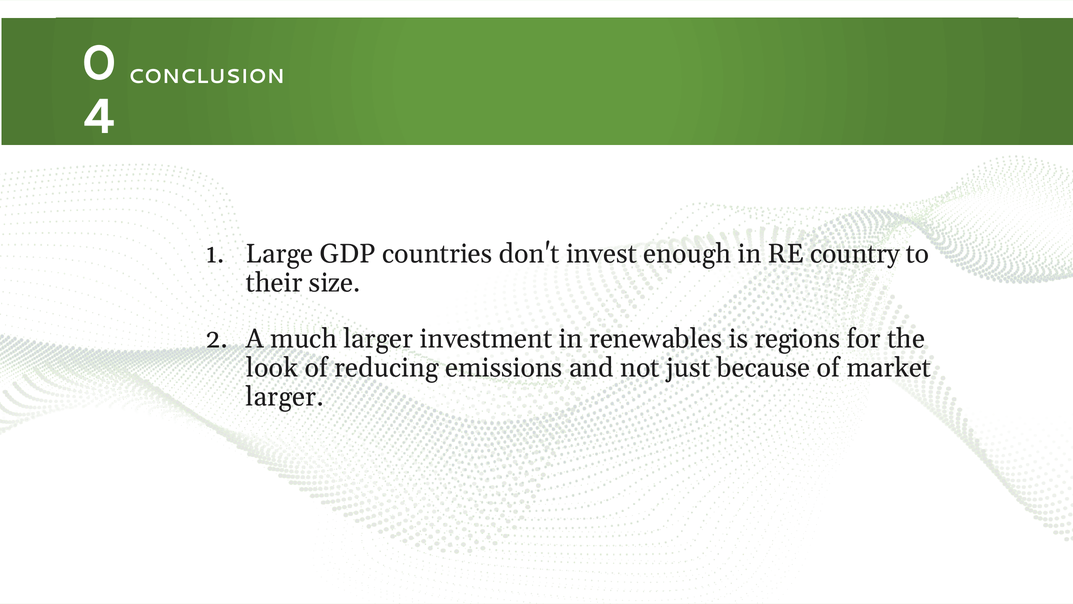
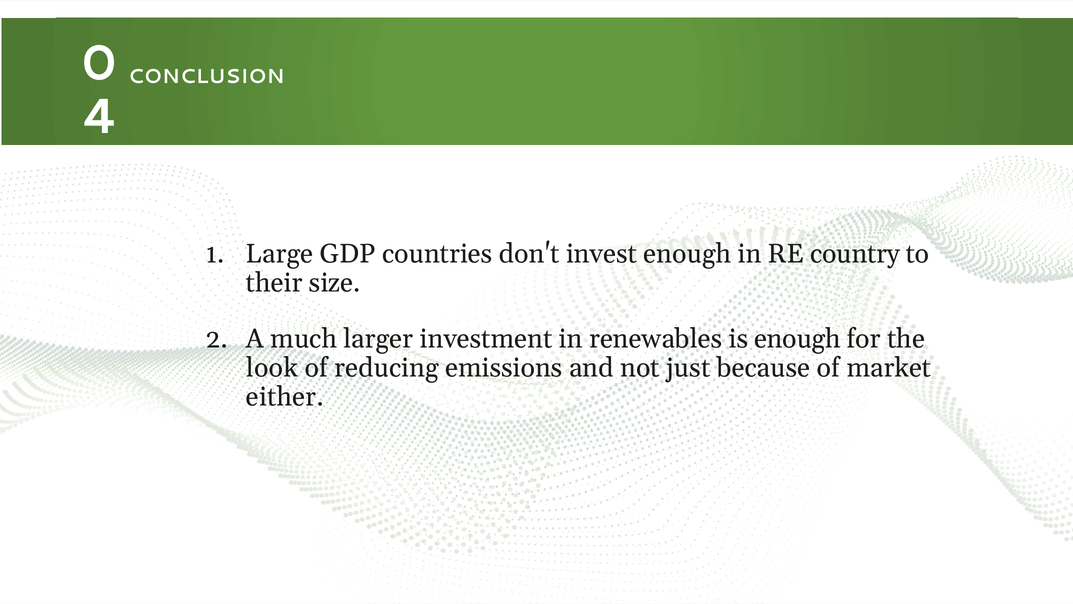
is regions: regions -> enough (797, 339)
larger: larger -> either (285, 396)
